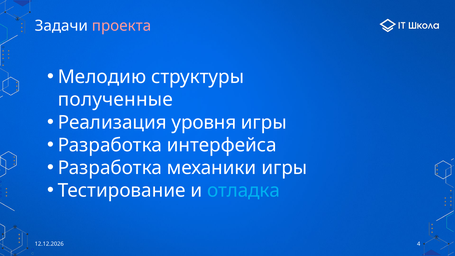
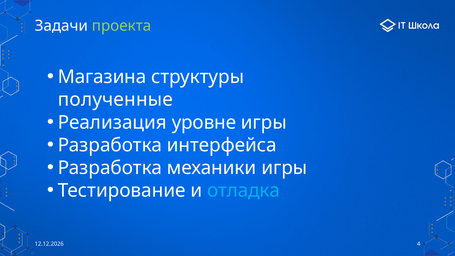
проекта colour: pink -> light green (121, 26)
Мелодию: Мелодию -> Магазина (102, 77)
уровня: уровня -> уровне (204, 122)
